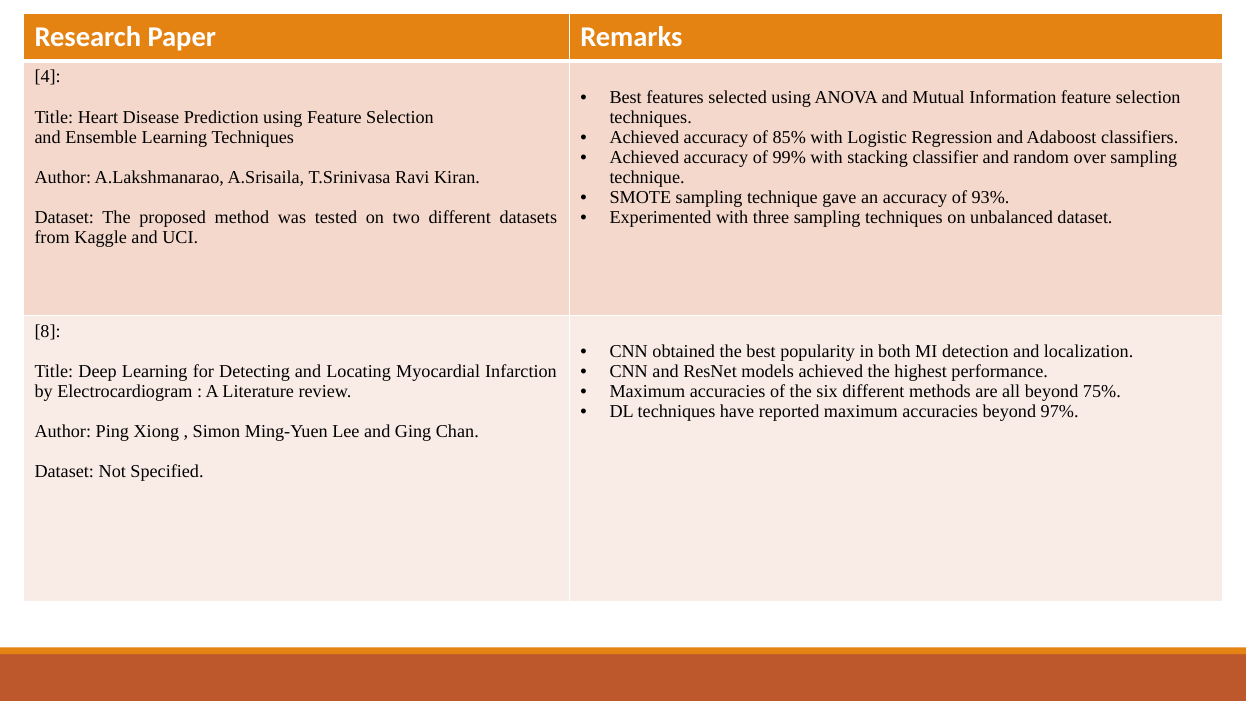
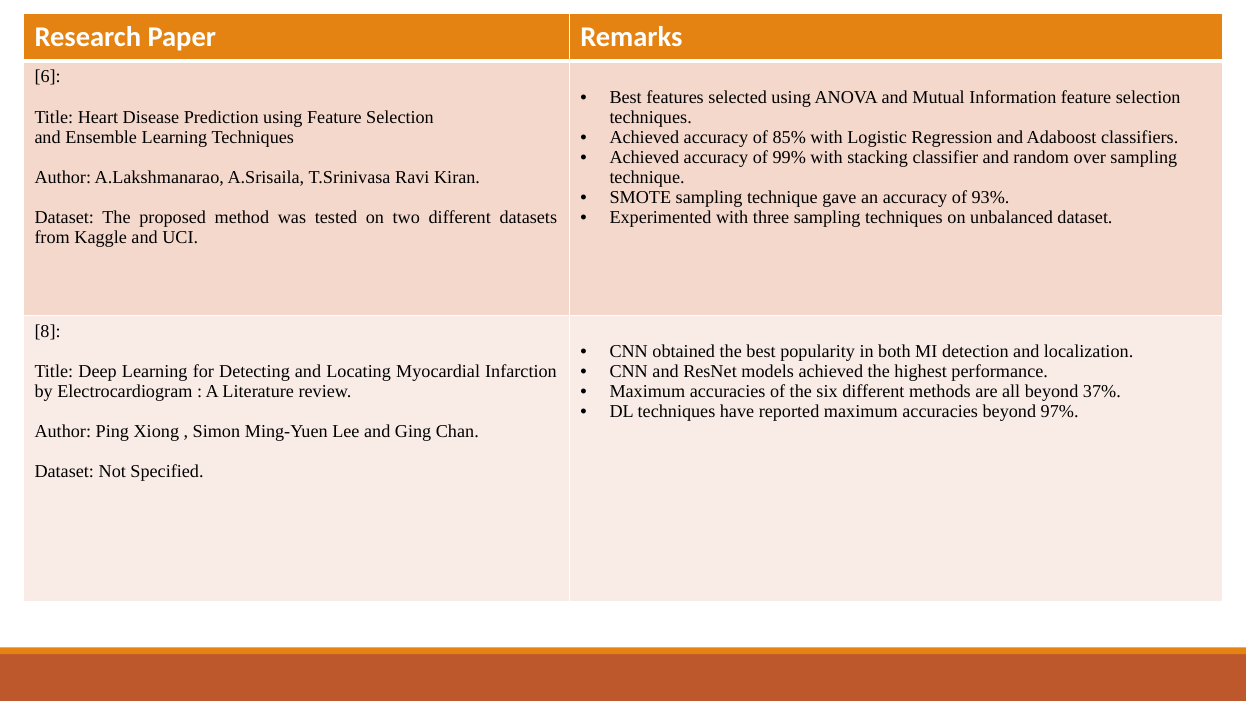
4: 4 -> 6 (48, 77)
75%: 75% -> 37% (1102, 392)
